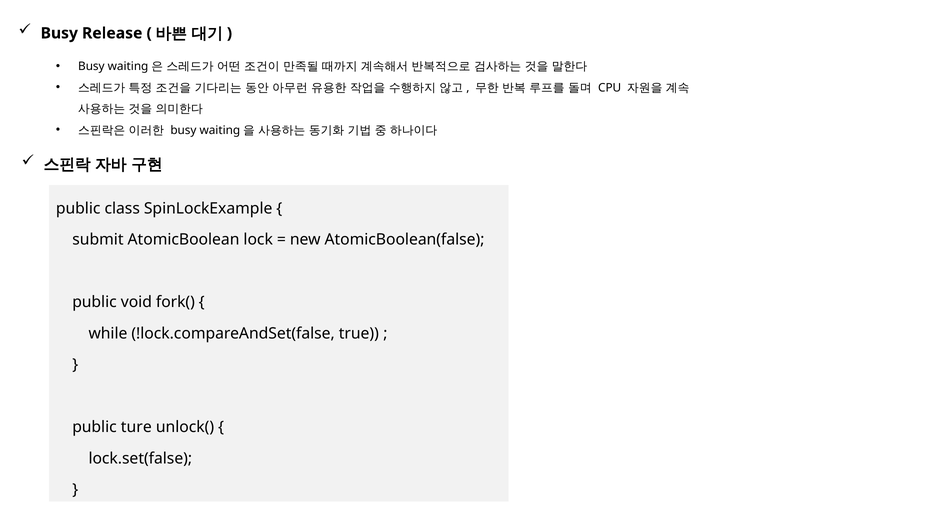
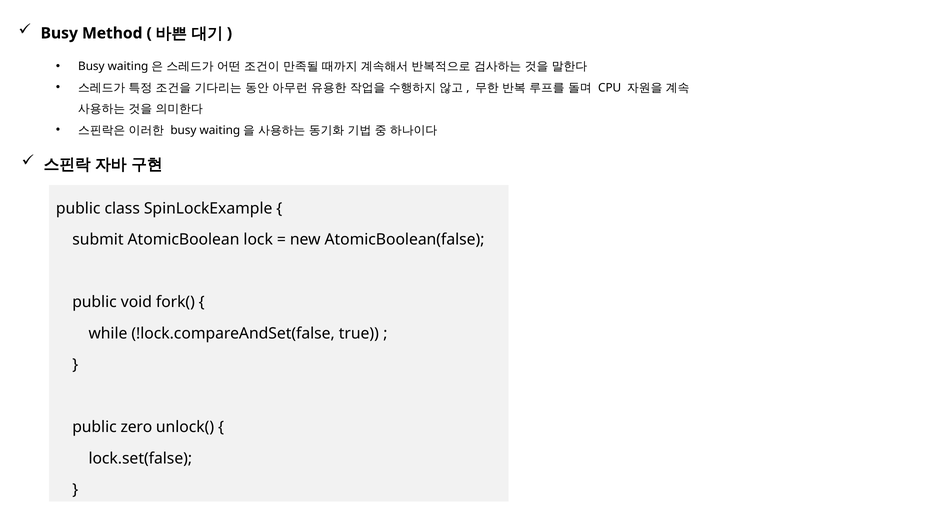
Release: Release -> Method (112, 33)
ture: ture -> zero (136, 427)
